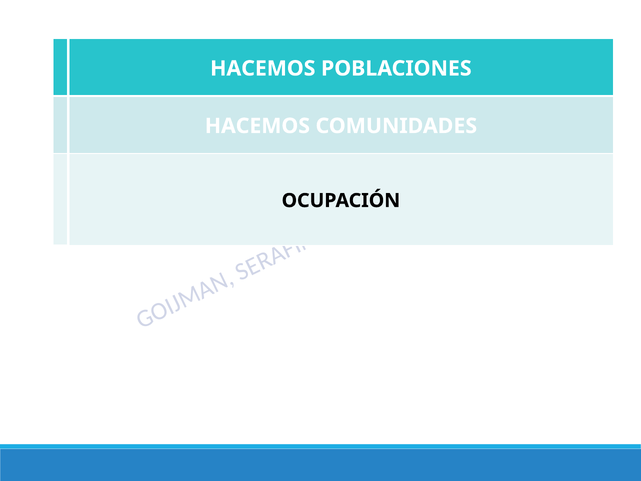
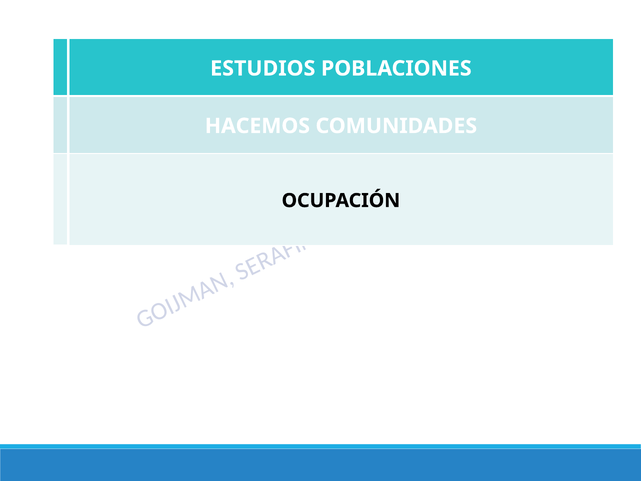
HACEMOS: HACEMOS -> ESTUDIOS (263, 68)
